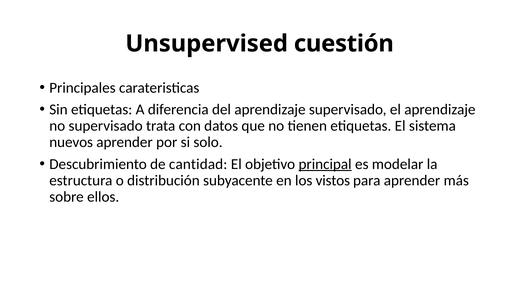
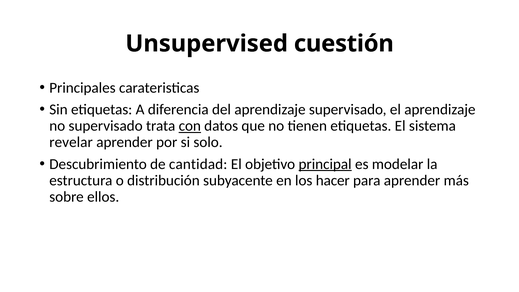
con underline: none -> present (190, 126)
nuevos: nuevos -> revelar (71, 142)
vistos: vistos -> hacer (333, 180)
